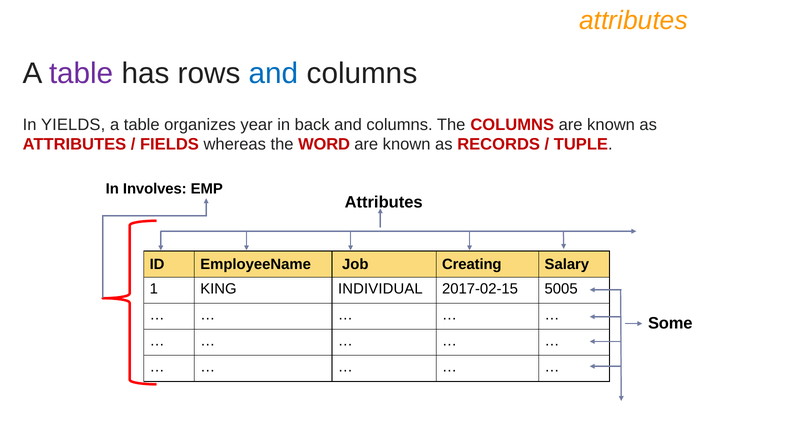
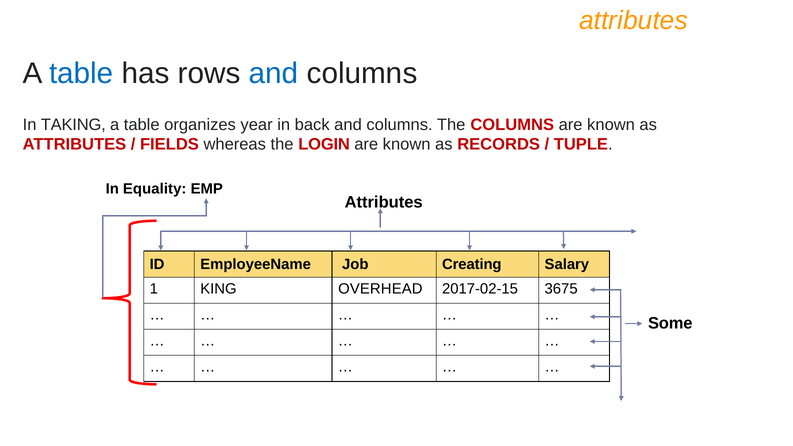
table colour: purple -> blue (81, 73)
YIELDS: YIELDS -> TAKING (73, 125)
WORD: WORD -> LOGIN (324, 144)
Involves: Involves -> Equality (155, 189)
INDIVIDUAL: INDIVIDUAL -> OVERHEAD (380, 289)
5005: 5005 -> 3675 (561, 289)
